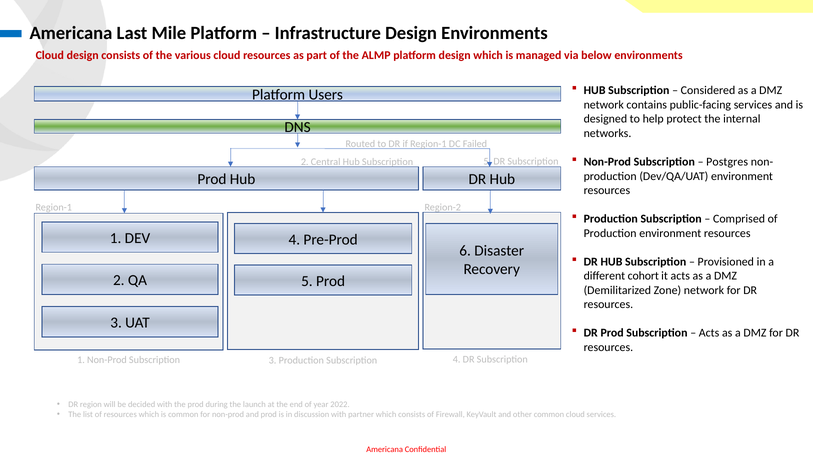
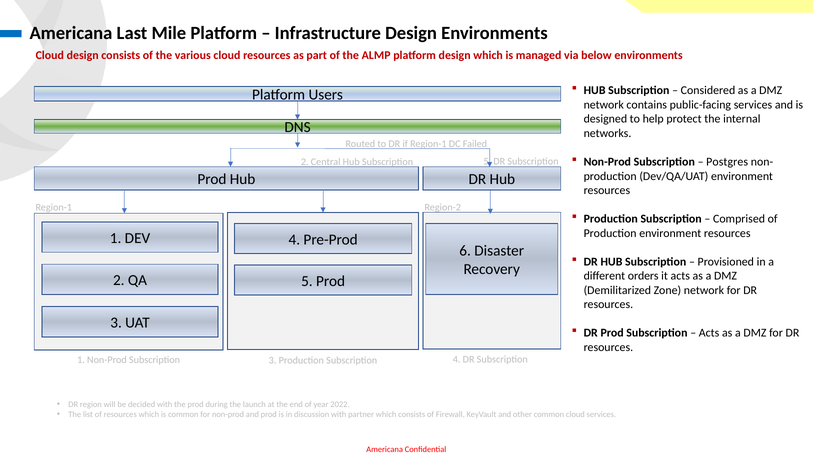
cohort: cohort -> orders (643, 275)
